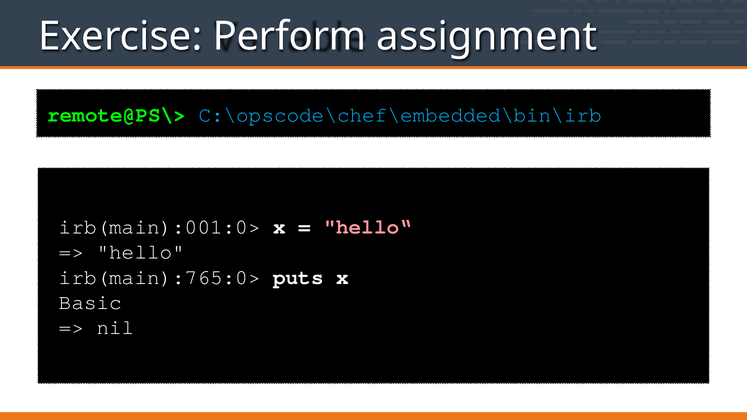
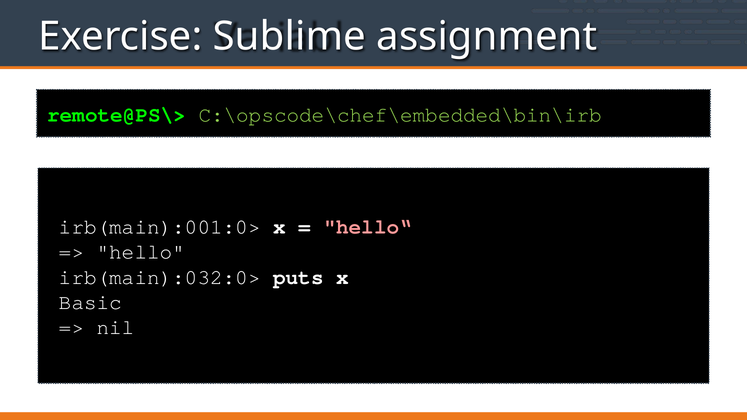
Perform: Perform -> Sublime (289, 36)
C:\opscode\chef\embedded\bin\irb colour: light blue -> light green (400, 115)
irb(main):765:0>: irb(main):765:0> -> irb(main):032:0> (160, 277)
